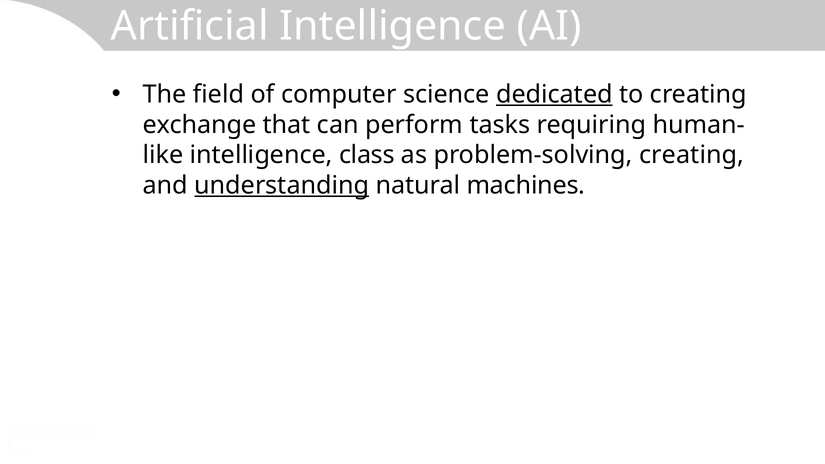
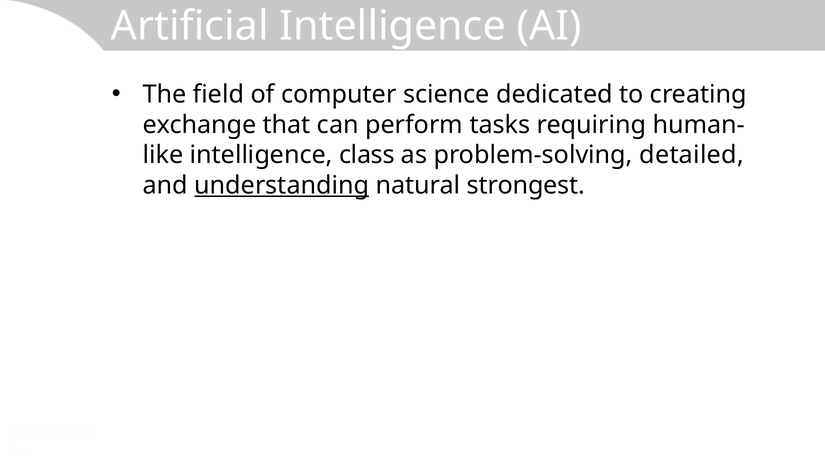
dedicated underline: present -> none (554, 95)
problem-solving creating: creating -> detailed (692, 155)
machines: machines -> strongest (526, 185)
